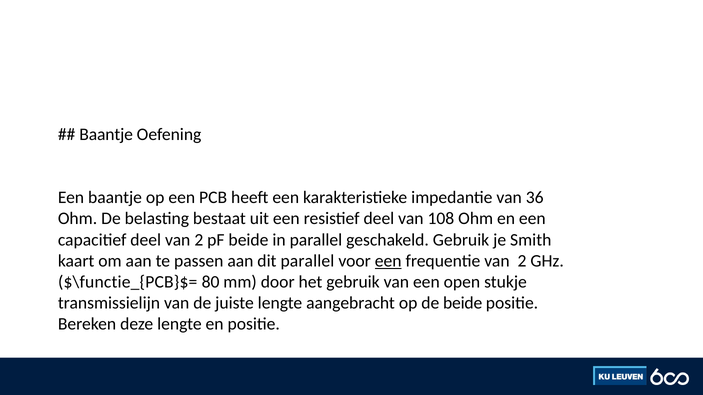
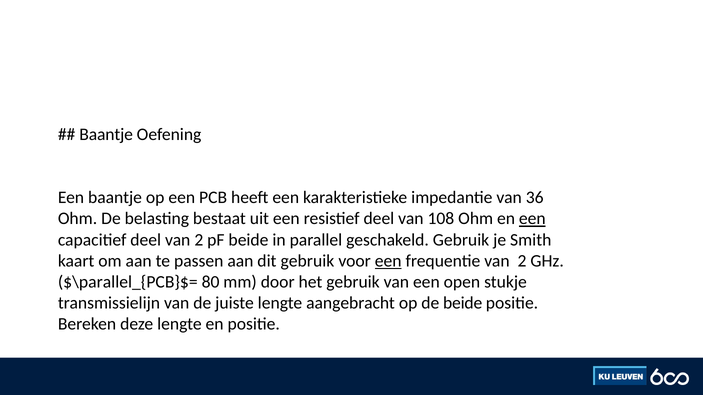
een underline: none -> present (532, 219)
dit parallel: parallel -> gebruik (307, 261)
$\functie_{PCB}$=: $\functie_{PCB}$= -> $\parallel_{PCB}$= (128, 282)
